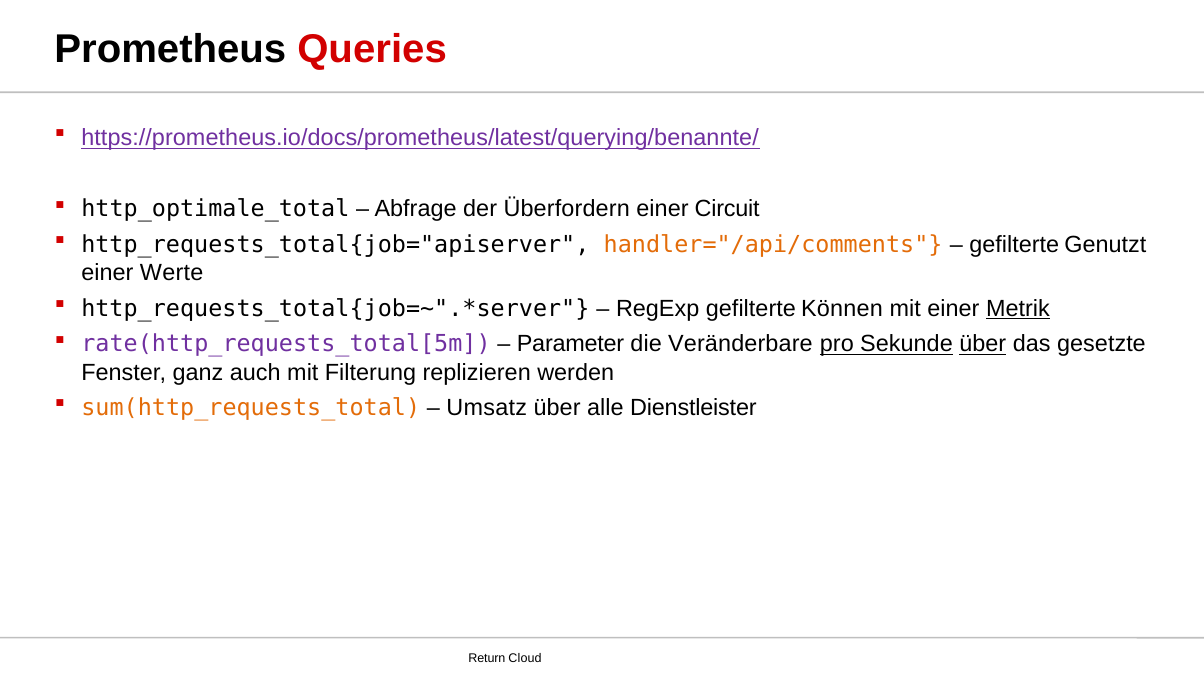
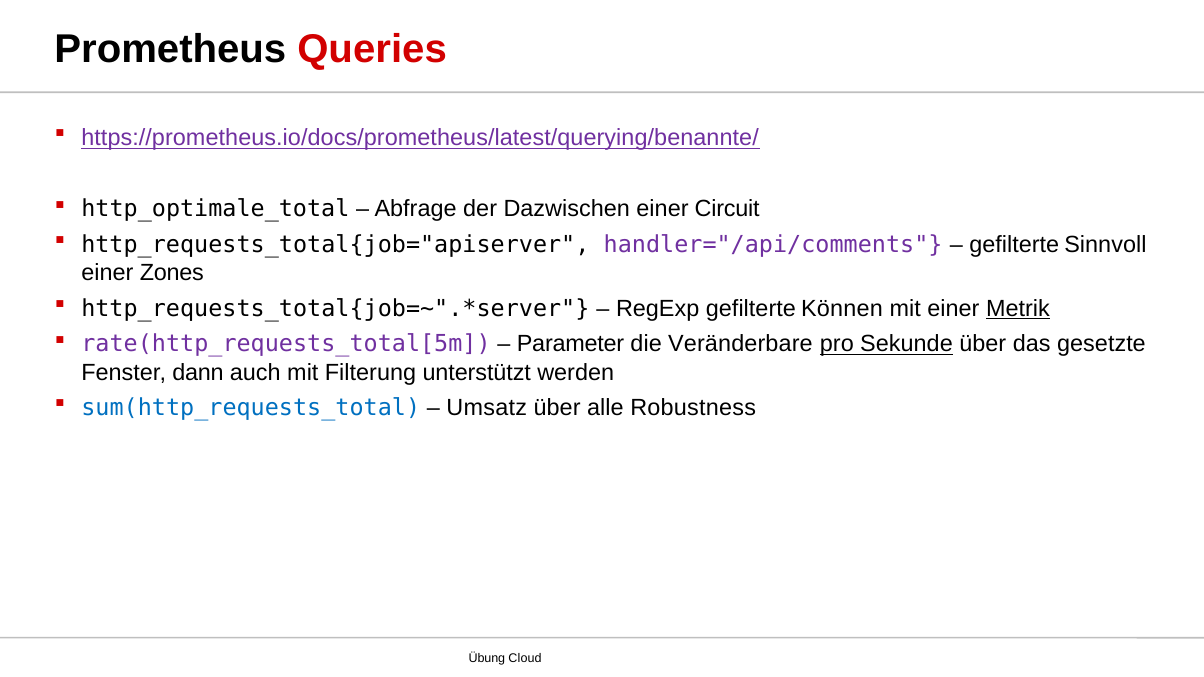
Überfordern: Überfordern -> Dazwischen (567, 209)
handler="/api/comments colour: orange -> purple (773, 245)
Genutzt: Genutzt -> Sinnvoll (1105, 245)
Werte: Werte -> Zones (172, 273)
über underline: present -> none (983, 344)
ganz: ganz -> dann (198, 372)
replizieren: replizieren -> unterstützt (477, 372)
sum(http_requests_total colour: orange -> blue (251, 408)
Dienstleister: Dienstleister -> Robustness (693, 408)
Return: Return -> Übung (487, 658)
